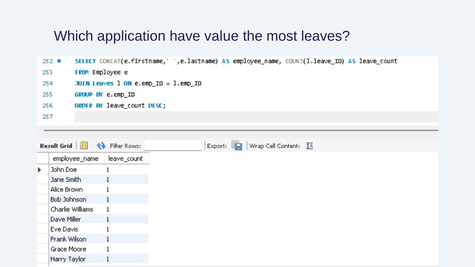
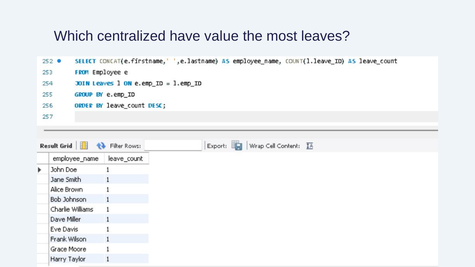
application: application -> centralized (131, 36)
